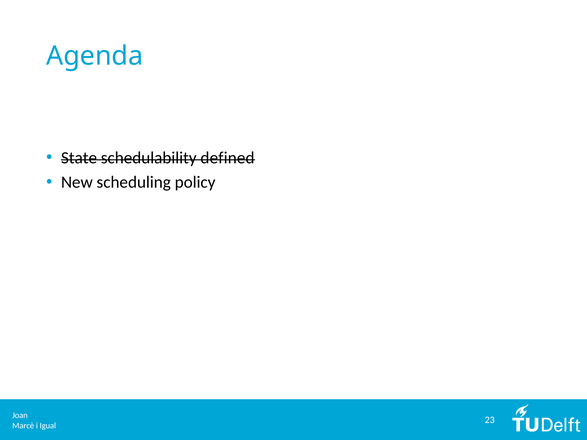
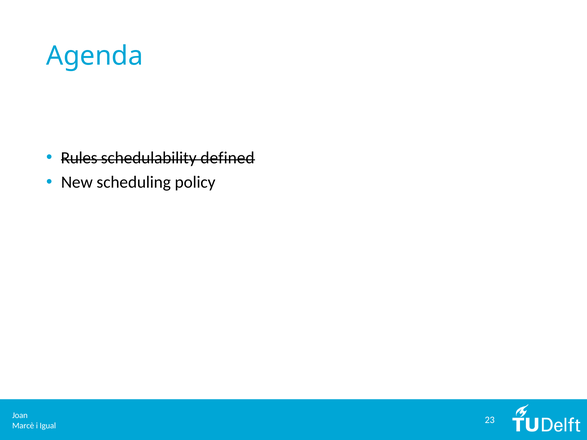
State: State -> Rules (79, 158)
